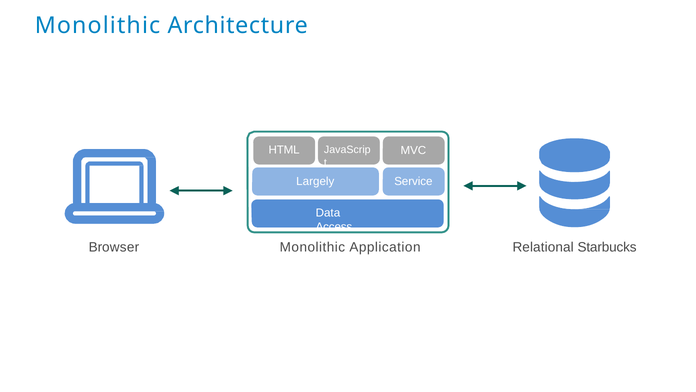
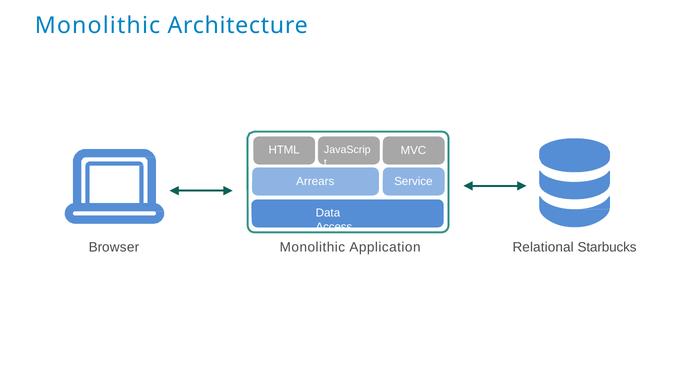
Largely: Largely -> Arrears (315, 181)
